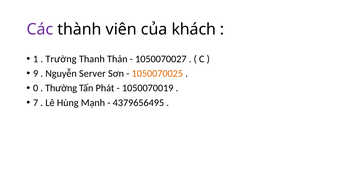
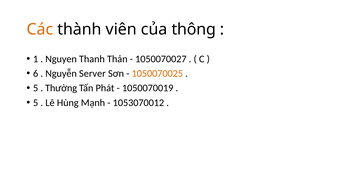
Các colour: purple -> orange (40, 29)
khách: khách -> thông (194, 29)
Trường: Trường -> Nguyen (61, 59)
9: 9 -> 6 (36, 73)
0: 0 -> 5 (36, 88)
7: 7 -> 5 (36, 103)
4379656495: 4379656495 -> 1053070012 (138, 103)
